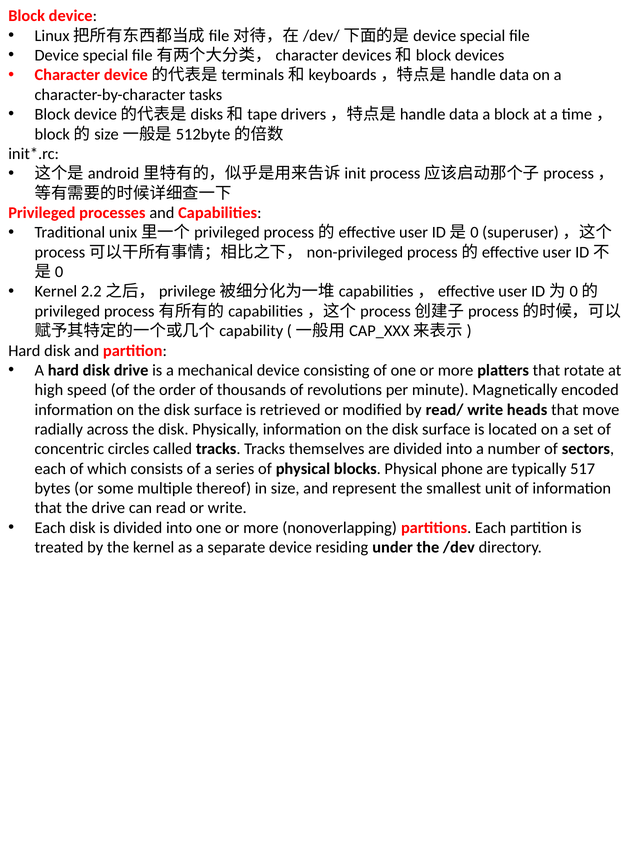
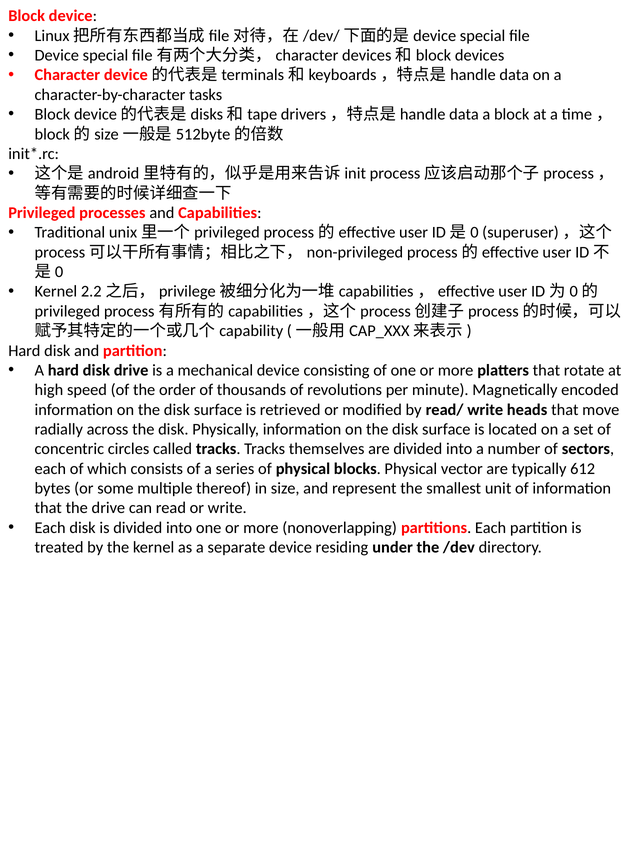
phone: phone -> vector (462, 469)
517: 517 -> 612 (583, 469)
